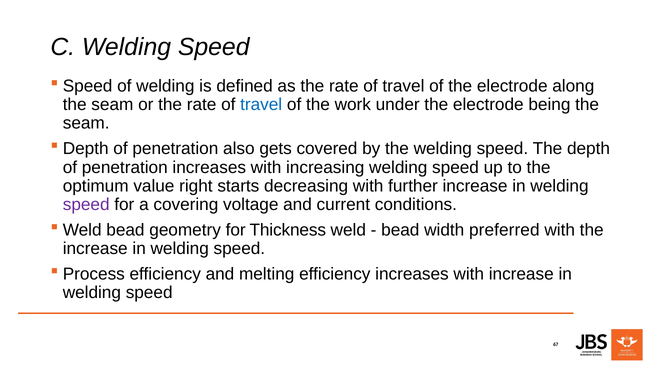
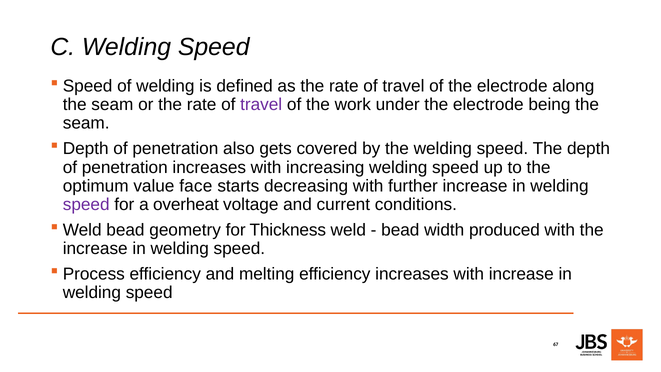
travel colour: blue -> purple (261, 105)
right: right -> face (196, 186)
covering: covering -> overheat (186, 204)
preferred: preferred -> produced (504, 230)
